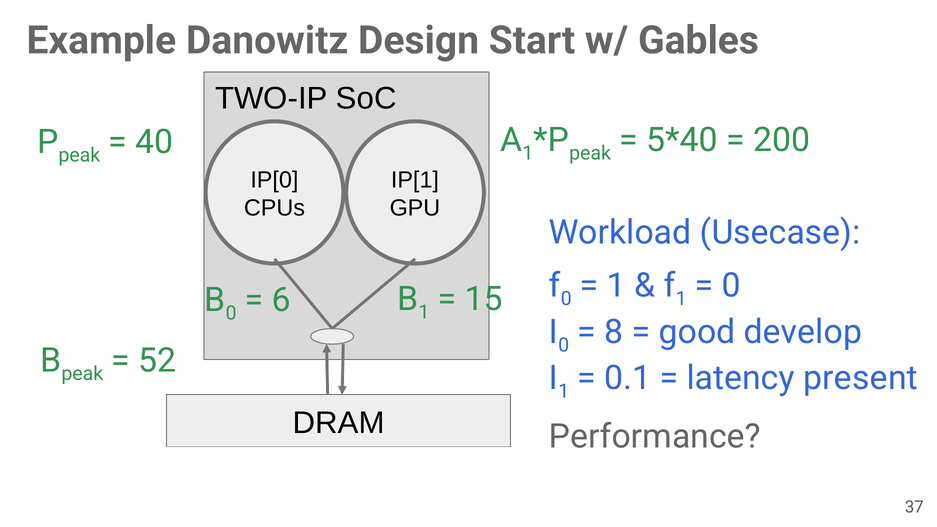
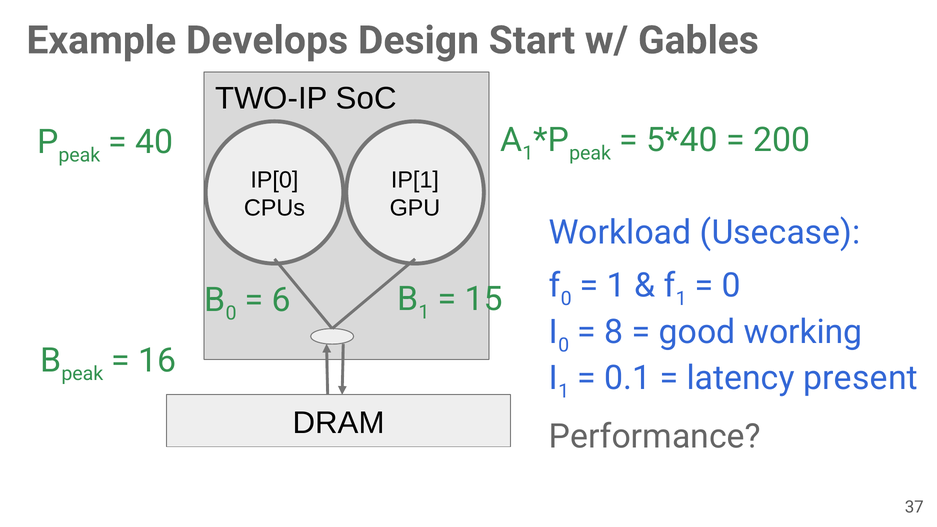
Danowitz: Danowitz -> Develops (267, 40)
develop: develop -> working (803, 332)
52: 52 -> 16 (157, 361)
